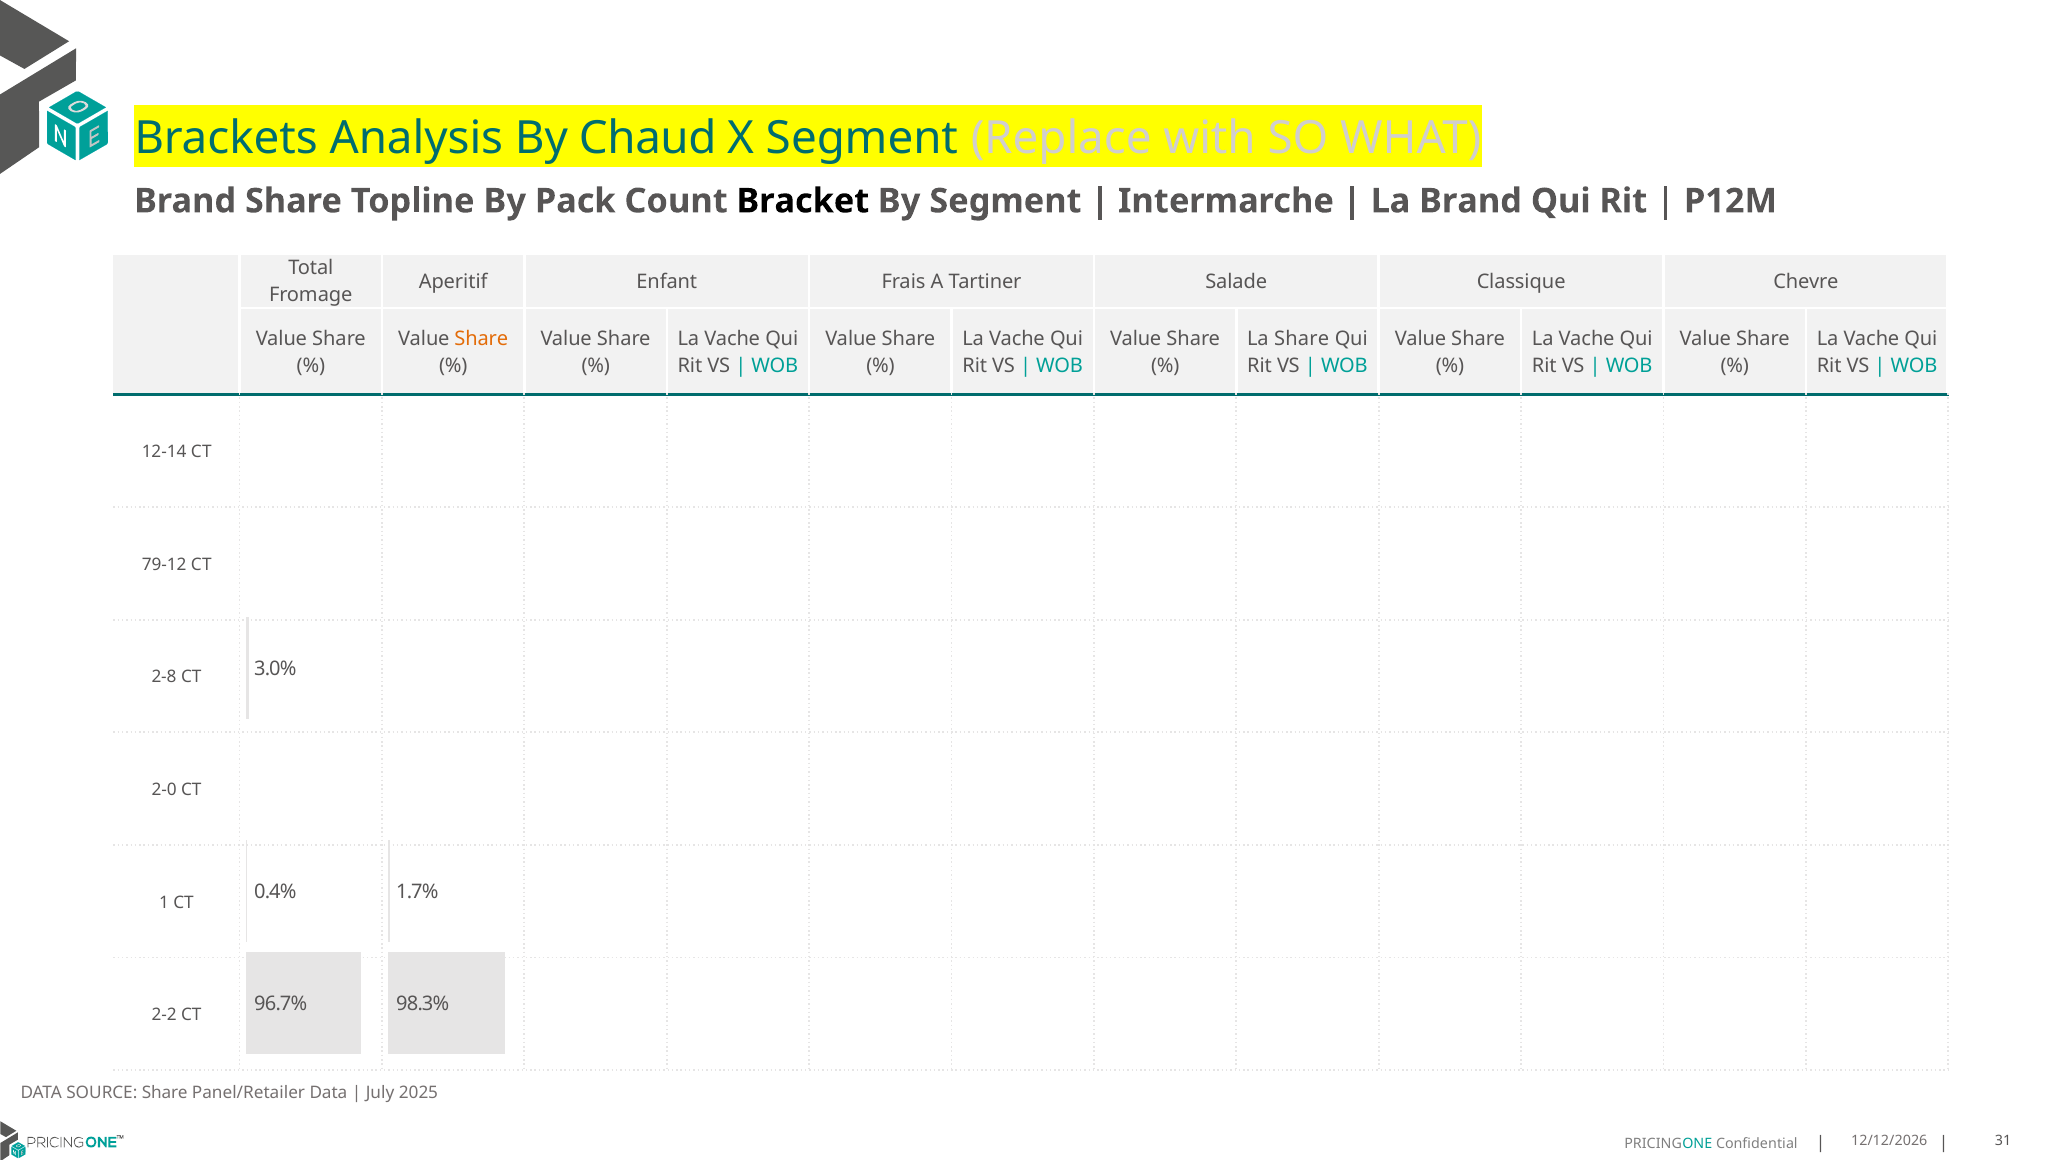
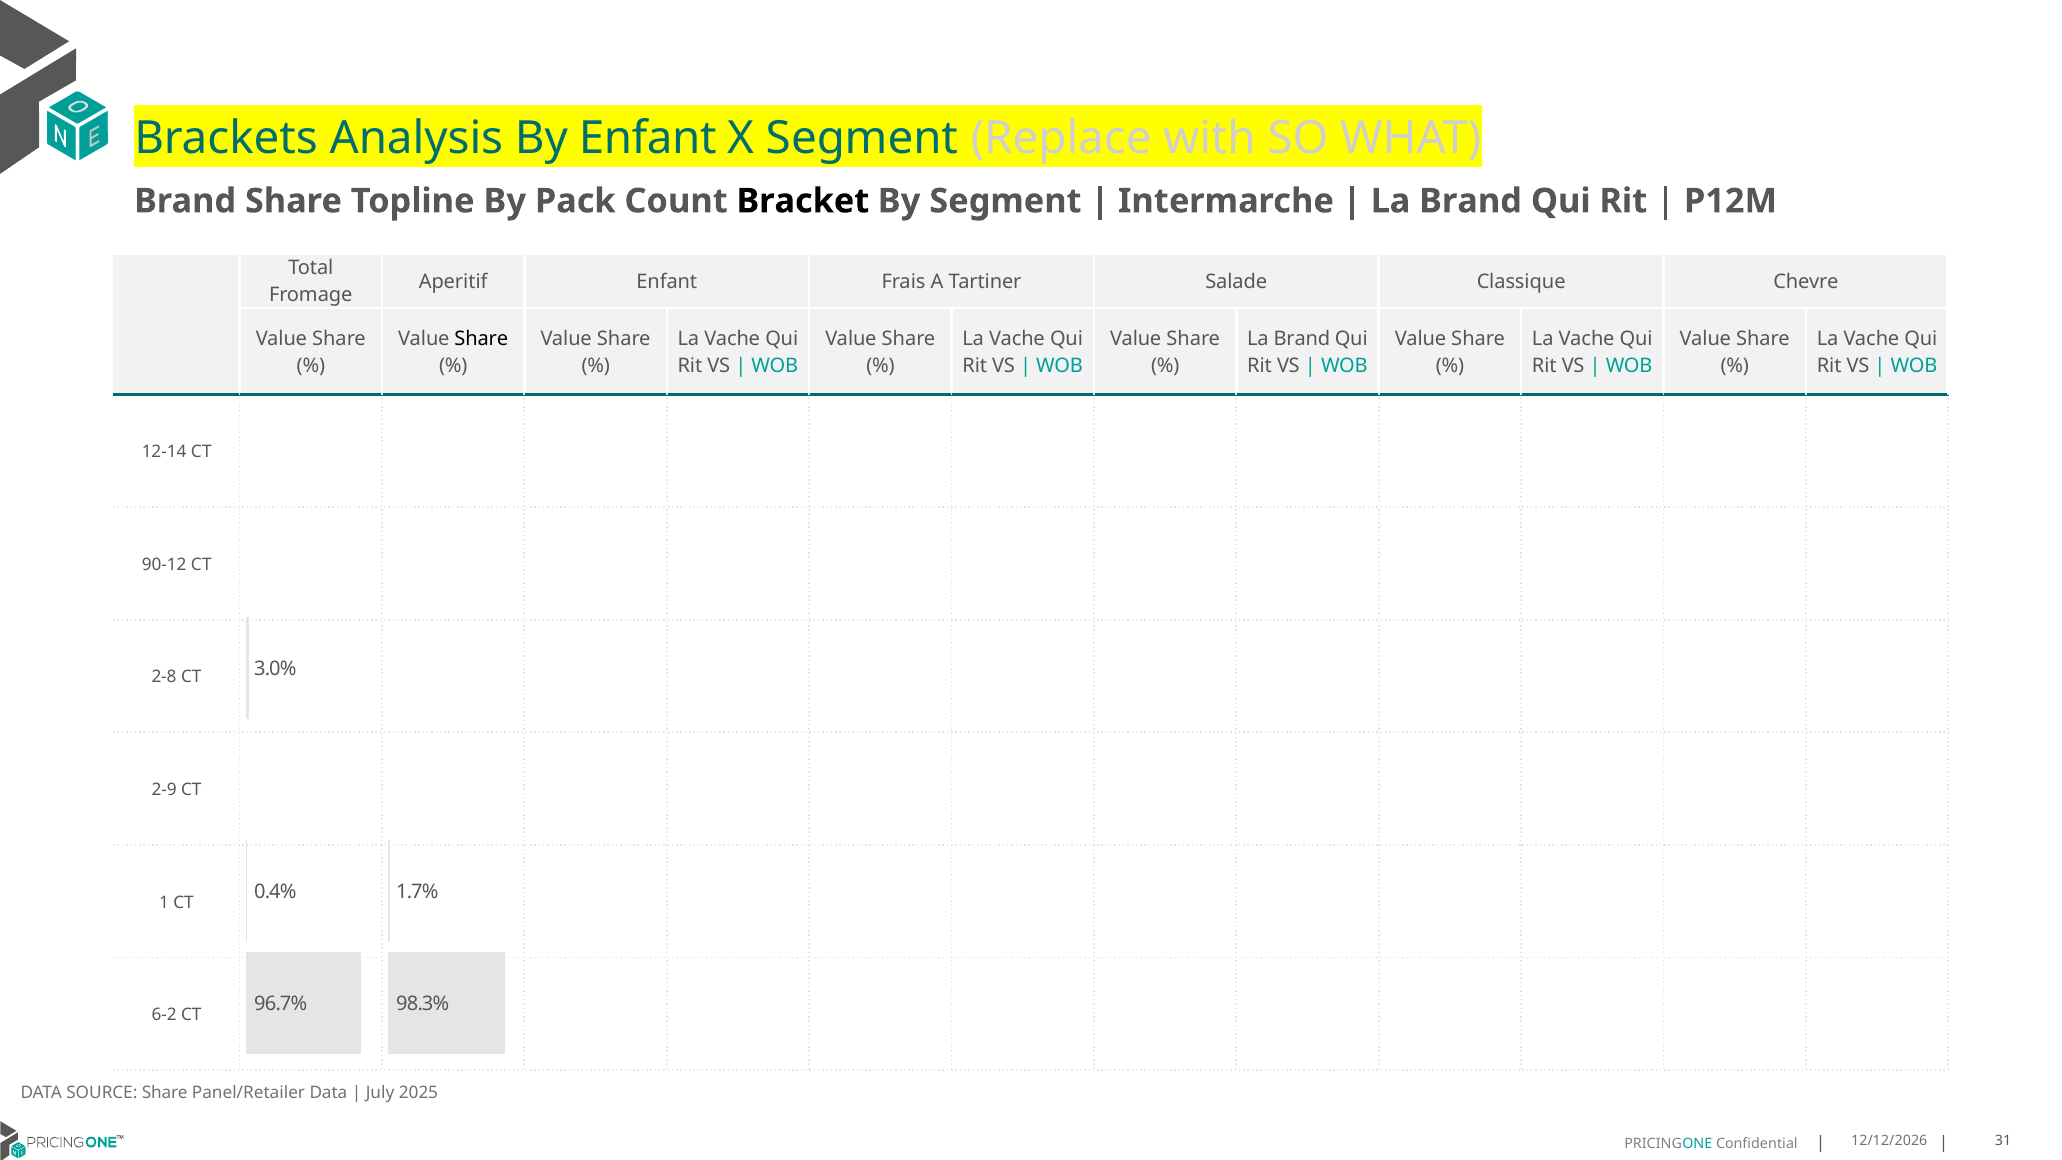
By Chaud: Chaud -> Enfant (648, 139)
Share colour: orange -> black (481, 339)
Share: Share -> Brand (1302, 339)
79-12: 79-12 -> 90-12 (164, 565)
2-0: 2-0 -> 2-9 (164, 790)
2-2: 2-2 -> 6-2 (164, 1015)
